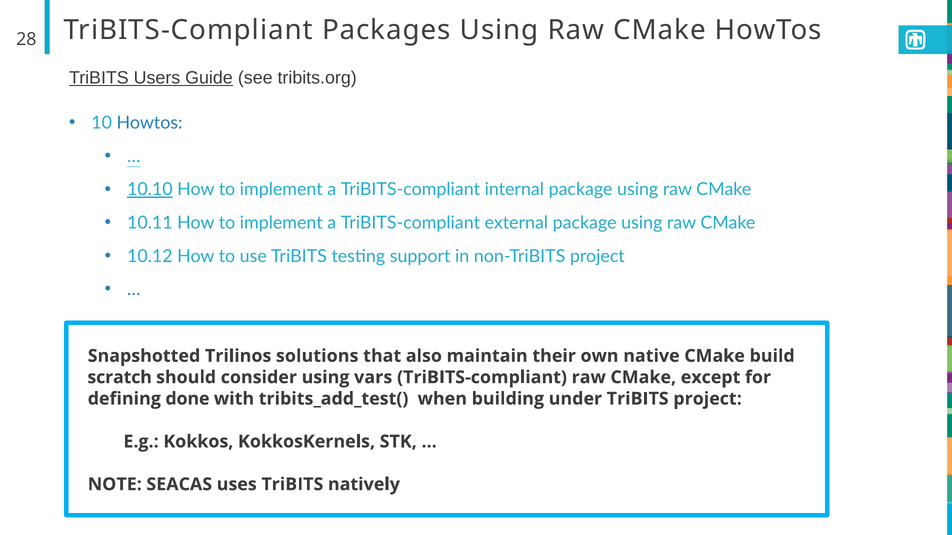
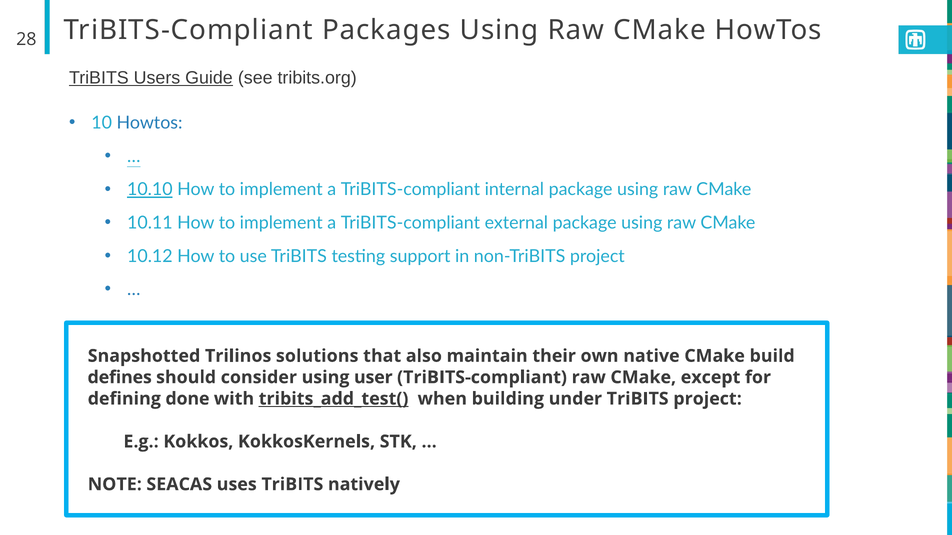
scratch: scratch -> defines (120, 378)
vars: vars -> user (373, 378)
tribits_add_test( underline: none -> present (334, 399)
